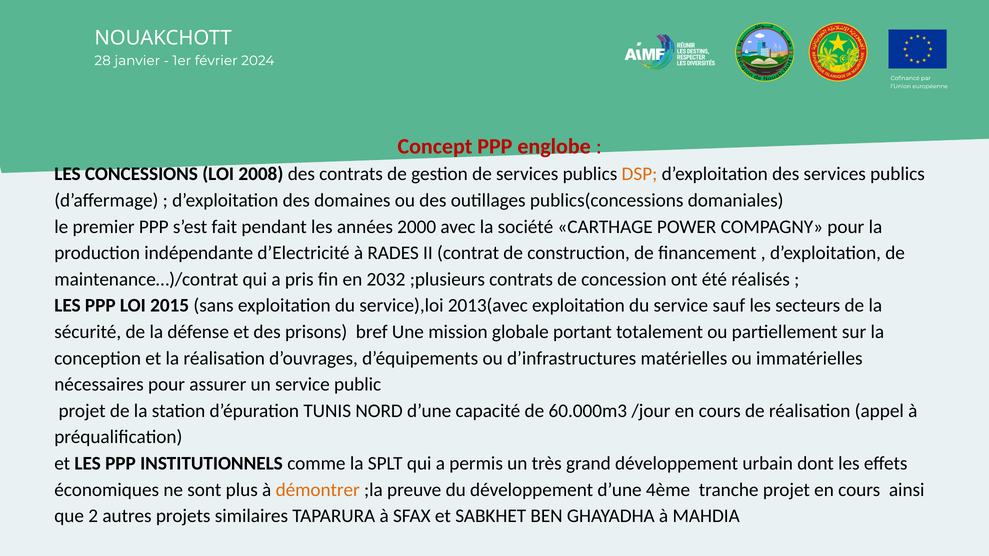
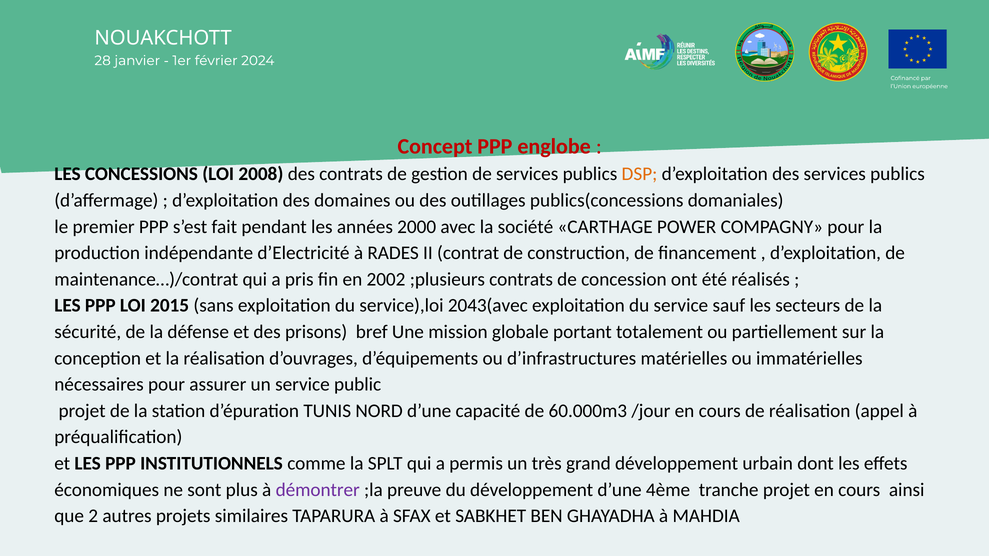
2032: 2032 -> 2002 (386, 279)
2013(avec: 2013(avec -> 2043(avec (488, 306)
démontrer colour: orange -> purple (318, 490)
